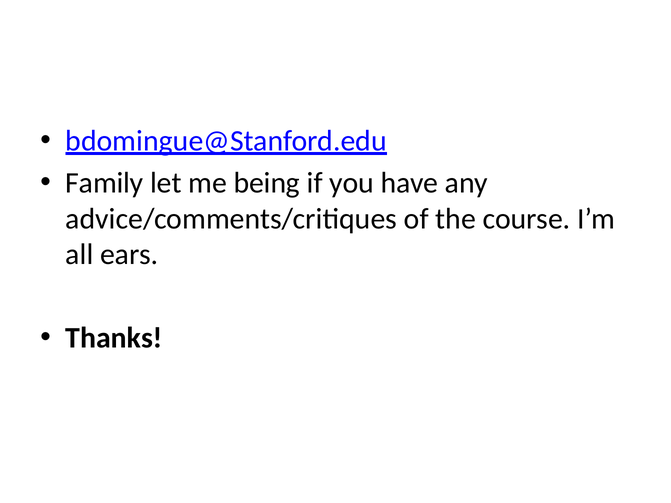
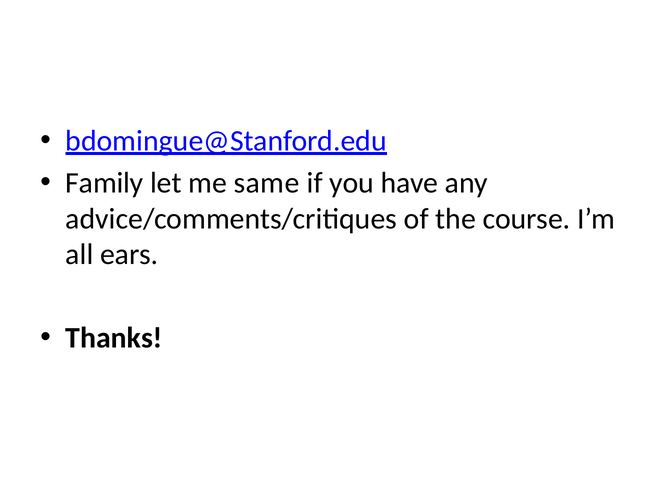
being: being -> same (267, 183)
